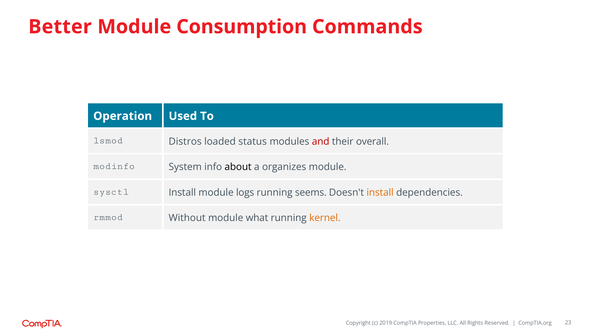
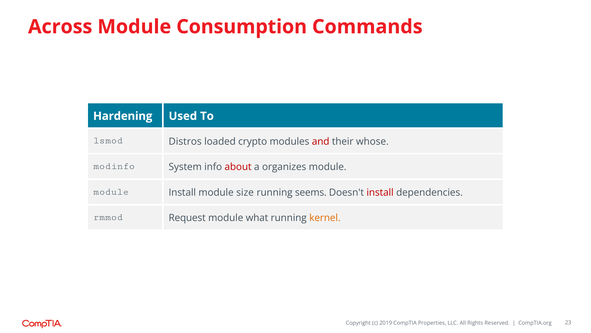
Better: Better -> Across (60, 27)
Operation: Operation -> Hardening (123, 116)
status: status -> crypto (253, 141)
overall: overall -> whose (372, 141)
about colour: black -> red (238, 167)
sysctl: sysctl -> module (111, 191)
logs: logs -> size (245, 192)
install colour: orange -> red (380, 192)
Without: Without -> Request (187, 218)
